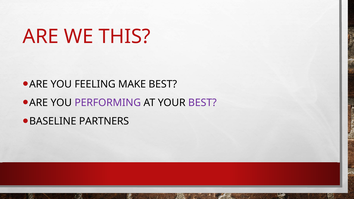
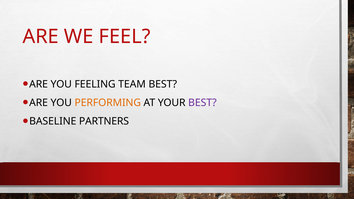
THIS: THIS -> FEEL (125, 37)
MAKE: MAKE -> TEAM (132, 84)
PERFORMING colour: purple -> orange (108, 103)
